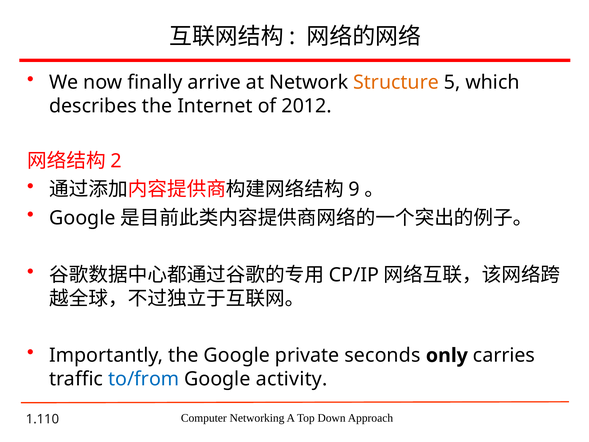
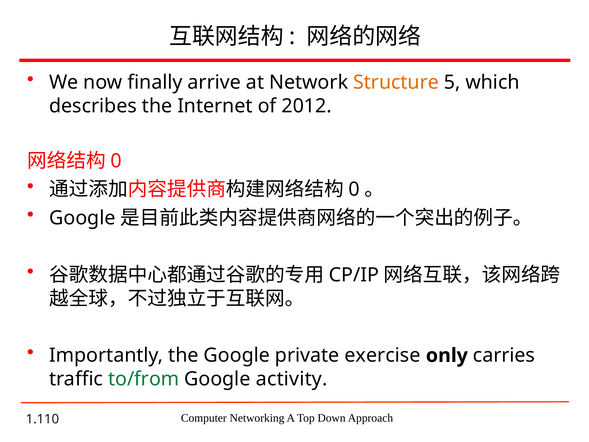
2: 2 -> 0 (116, 161)
9: 9 -> 0 (354, 189)
seconds: seconds -> exercise (382, 355)
to/from colour: blue -> green (144, 379)
